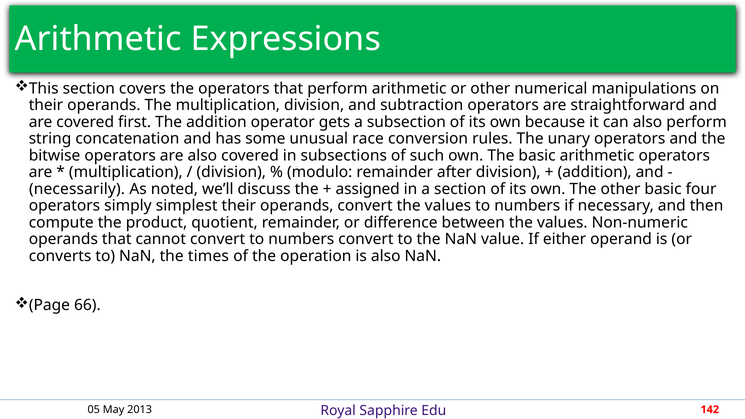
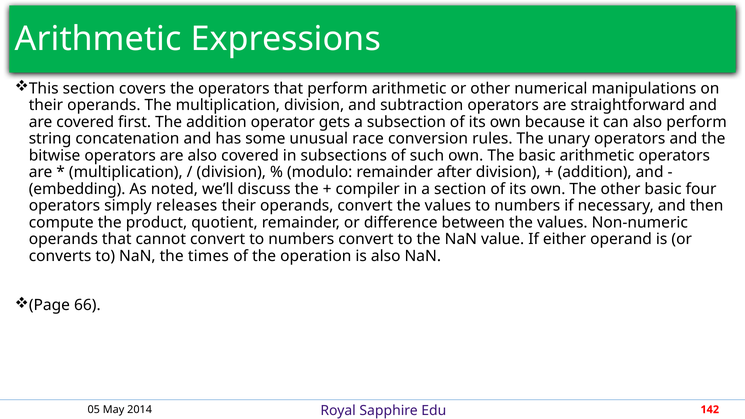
necessarily: necessarily -> embedding (77, 189)
assigned: assigned -> compiler (368, 189)
simplest: simplest -> releases (187, 206)
2013: 2013 -> 2014 (140, 410)
